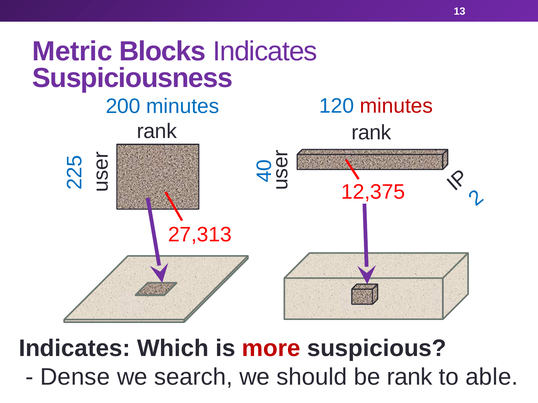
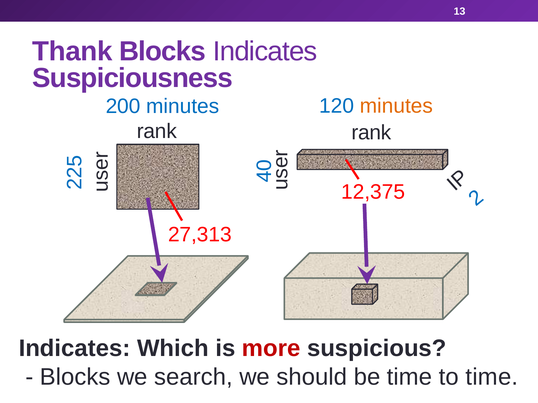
Metric: Metric -> Thank (72, 51)
minutes colour: red -> orange (396, 106)
Dense: Dense -> Blocks (75, 377)
be rank: rank -> time (410, 377)
to able: able -> time (492, 377)
